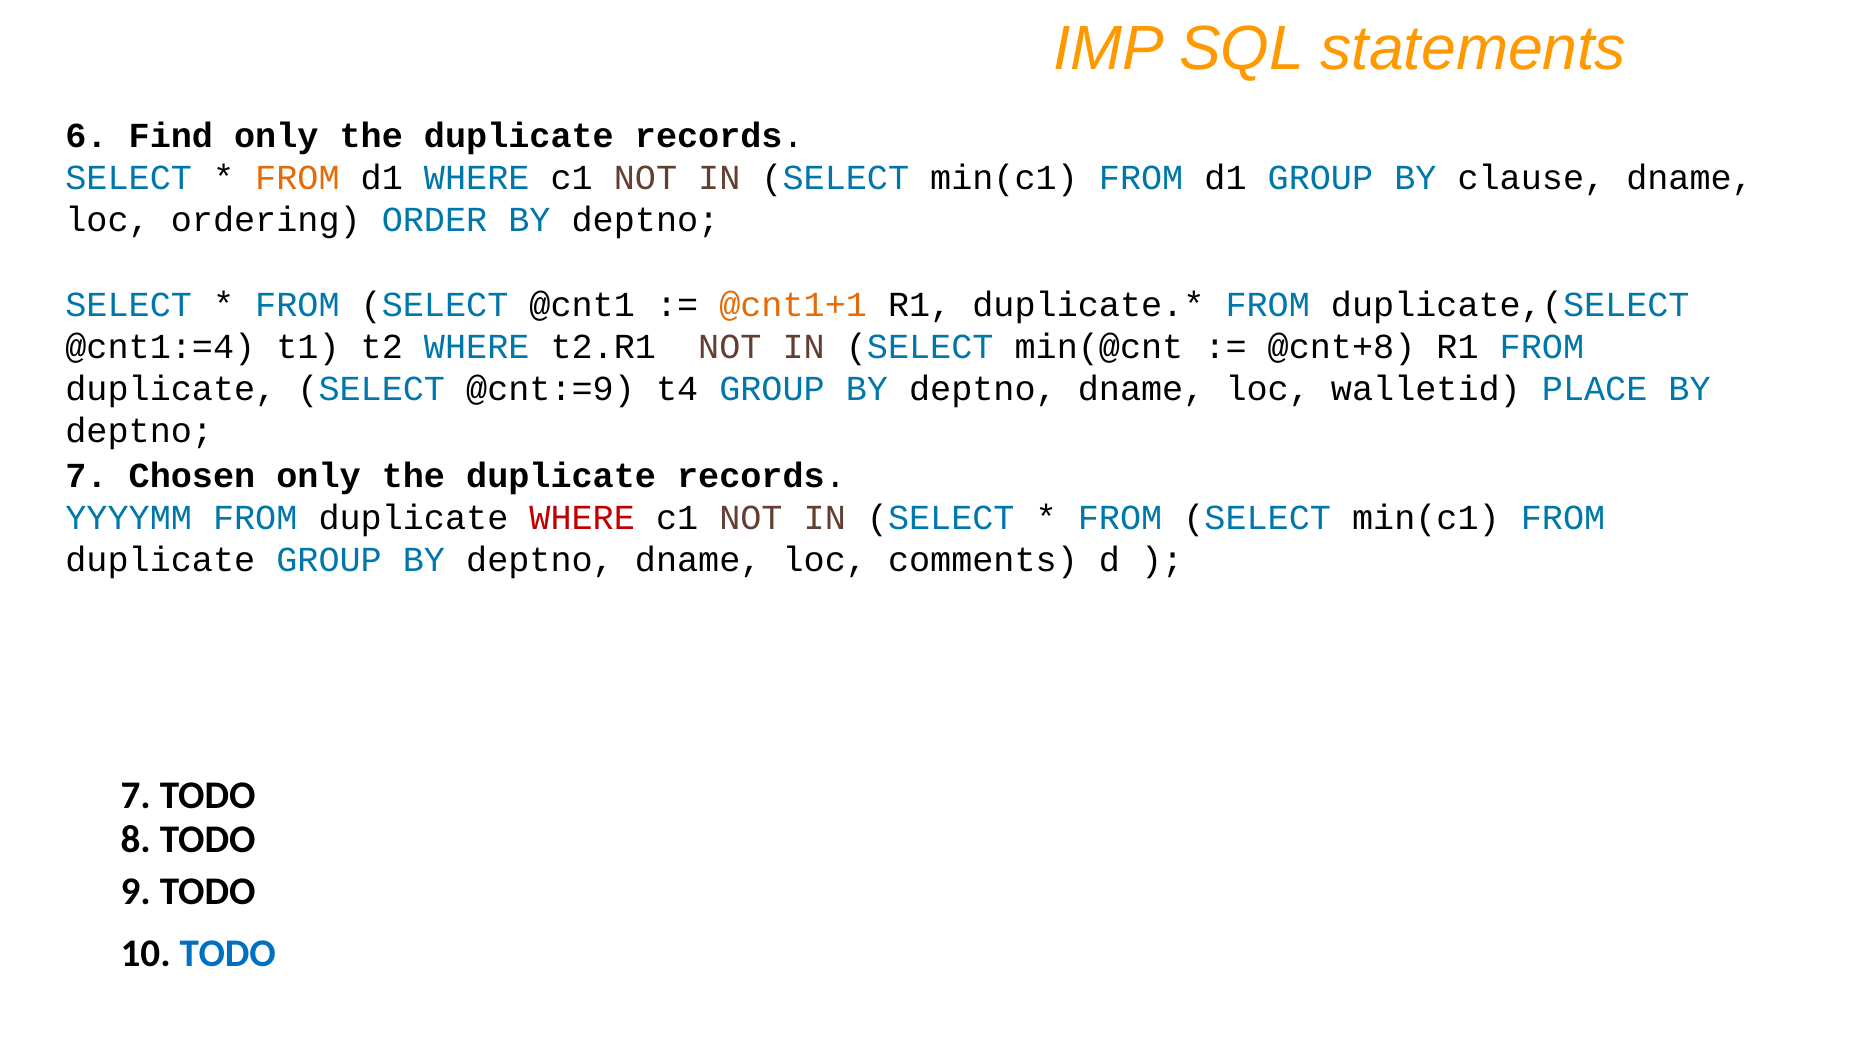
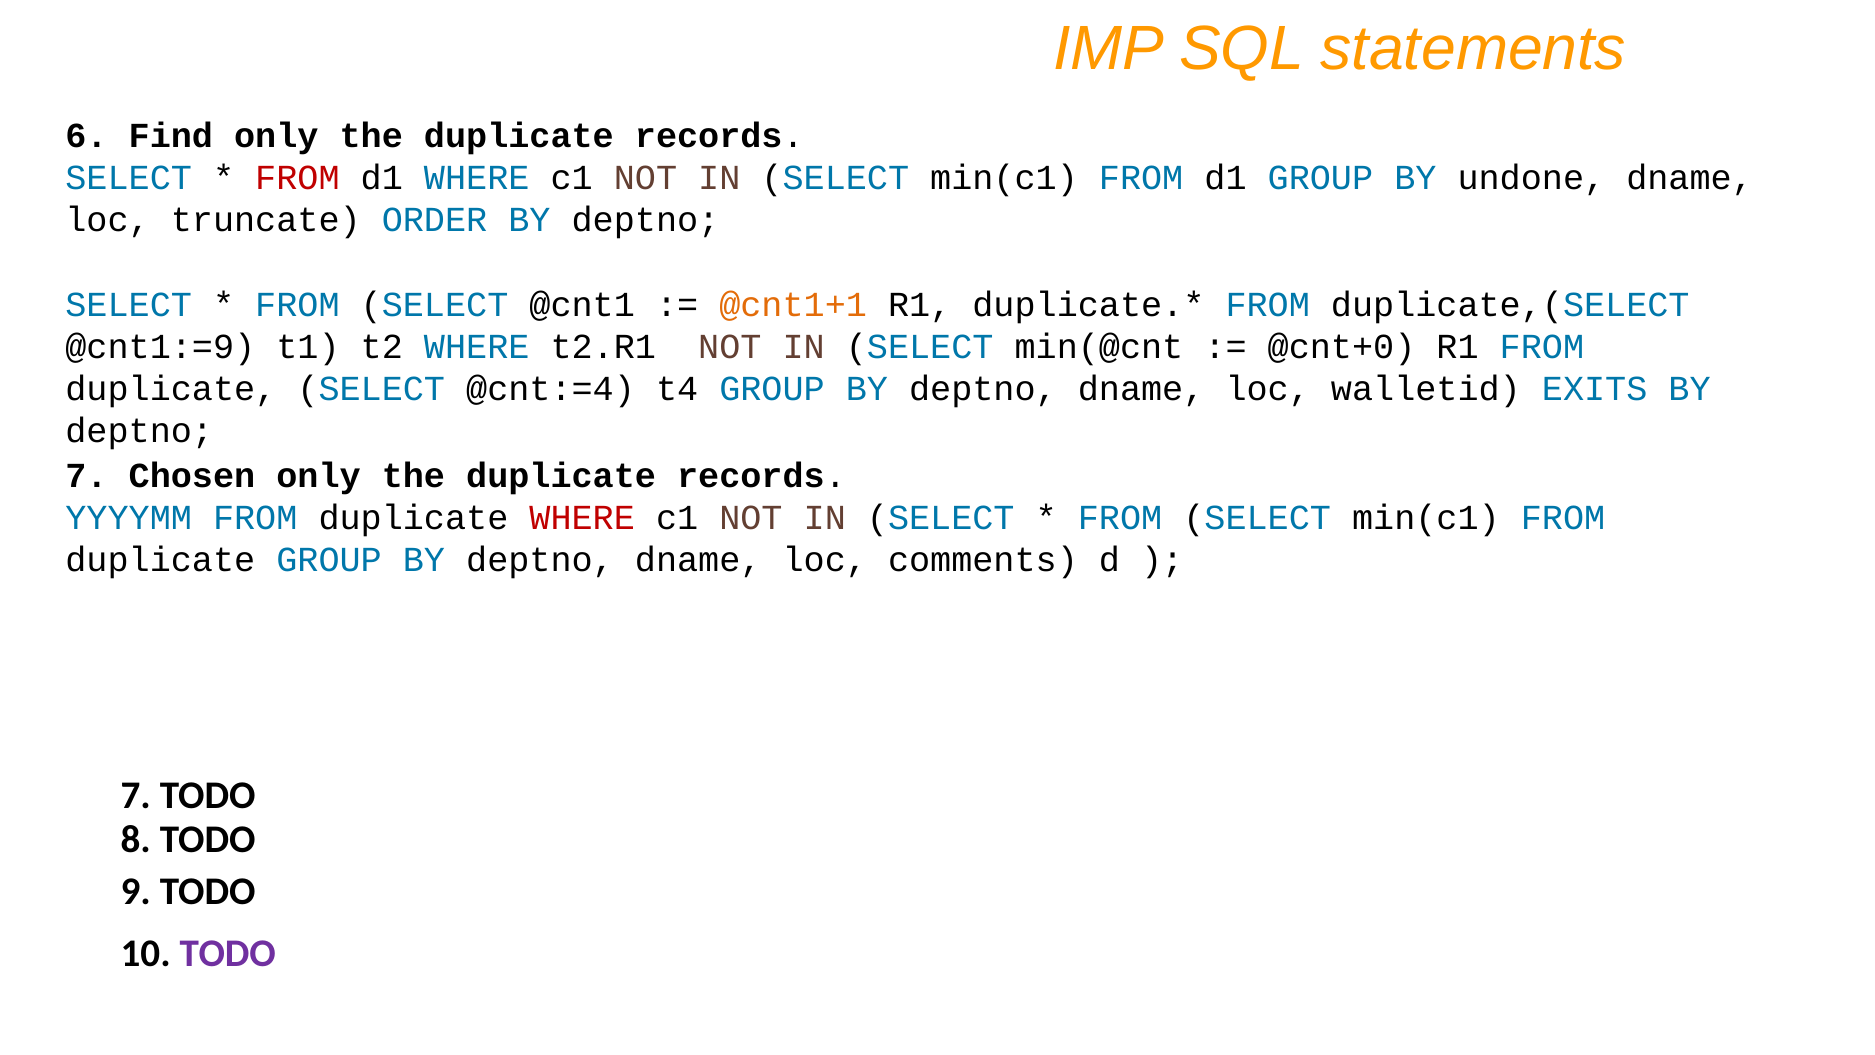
FROM colour: orange -> red (297, 178)
clause: clause -> undone (1531, 178)
ordering: ordering -> truncate (266, 220)
@cnt1:=4: @cnt1:=4 -> @cnt1:=9 (160, 347)
@cnt+8: @cnt+8 -> @cnt+0 (1342, 347)
@cnt:=9: @cnt:=9 -> @cnt:=4 (551, 389)
PLACE: PLACE -> EXITS (1595, 389)
TODO colour: blue -> purple (228, 953)
